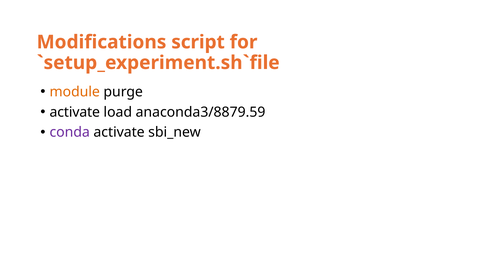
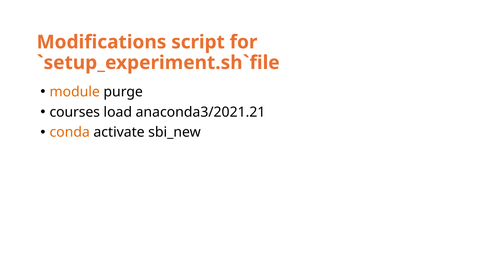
activate: activate -> courses (75, 112)
anaconda3/8879.59: anaconda3/8879.59 -> anaconda3/2021.21 (201, 112)
conda colour: purple -> orange (70, 132)
